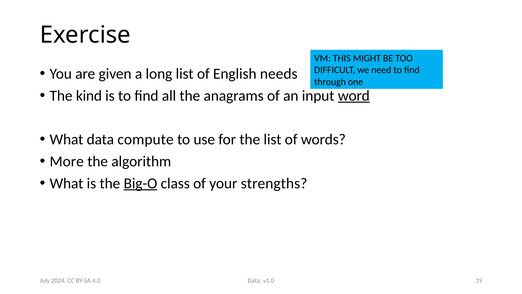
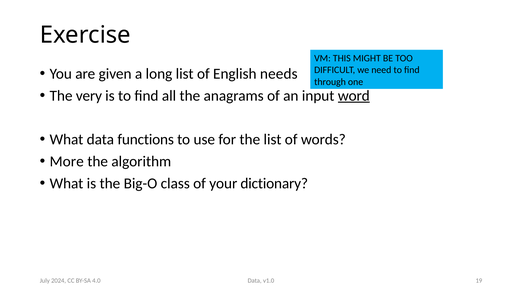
kind: kind -> very (89, 96)
compute: compute -> functions (146, 139)
Big-O underline: present -> none (140, 183)
strengths: strengths -> dictionary (274, 183)
